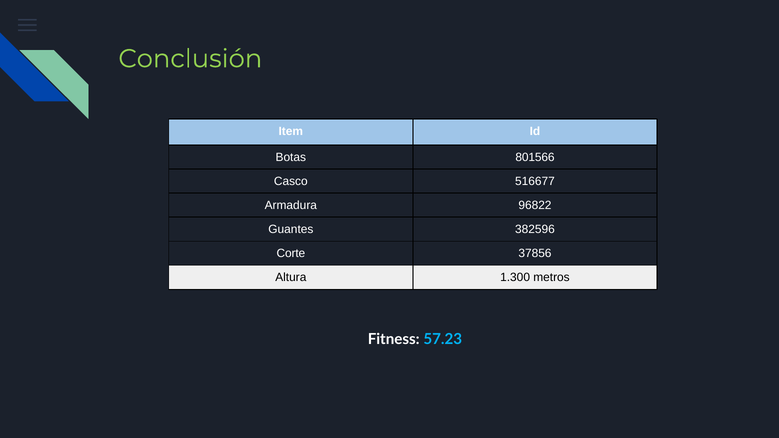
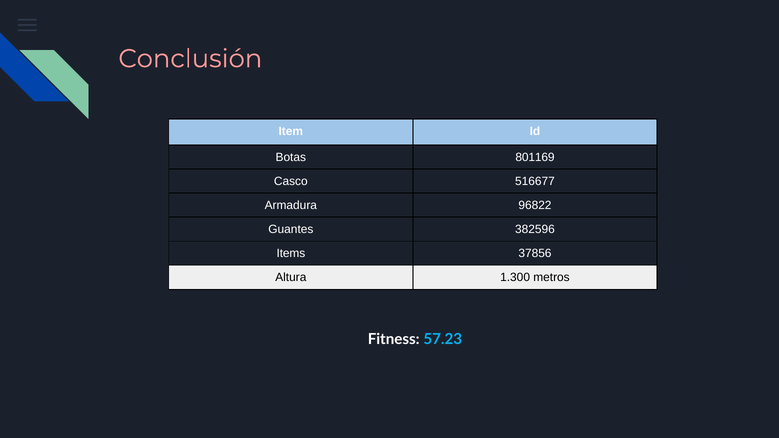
Conclusión colour: light green -> pink (190, 59)
801566: 801566 -> 801169 (535, 157)
Corte: Corte -> Items (291, 254)
